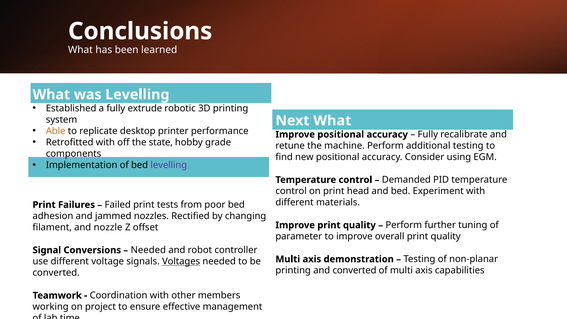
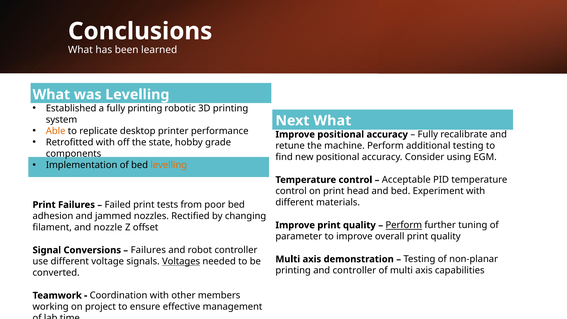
fully extrude: extrude -> printing (145, 108)
levelling colour: purple -> orange (169, 165)
Demanded: Demanded -> Acceptable (406, 180)
Perform underline: none -> present (404, 225)
Needed: Needed -> Failures (148, 250)
and converted: converted -> controller (354, 270)
